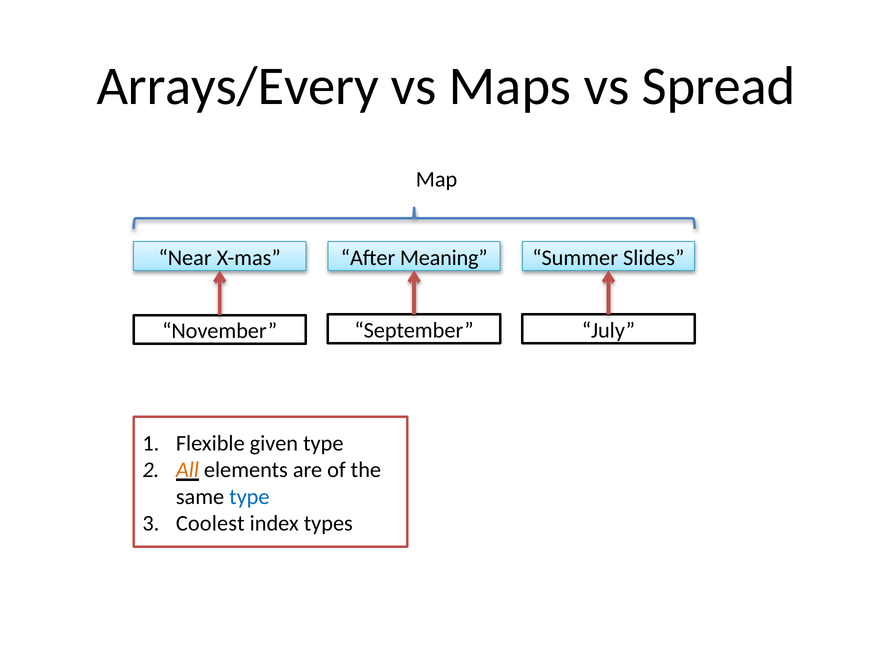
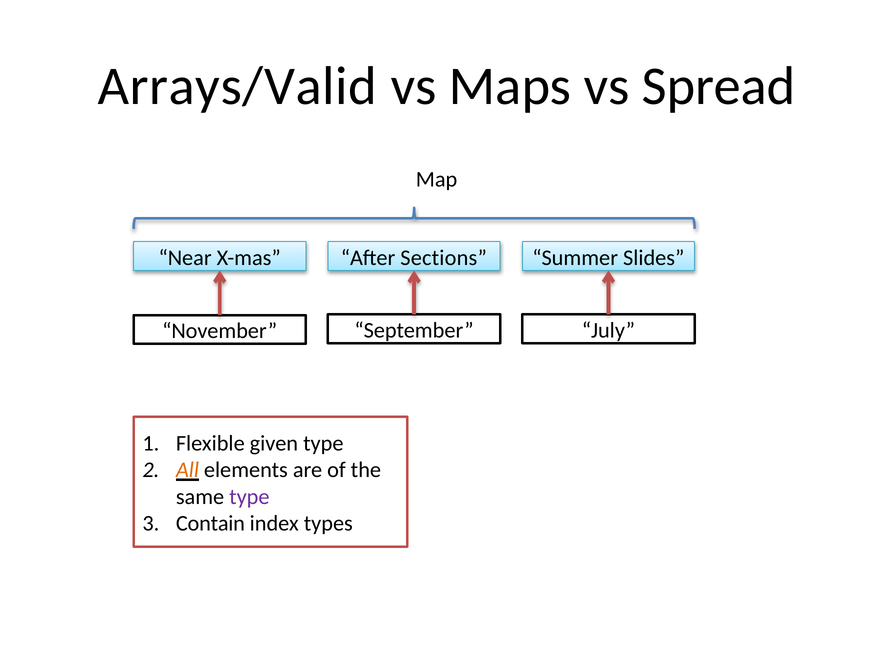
Arrays/Every: Arrays/Every -> Arrays/Valid (237, 86)
Meaning: Meaning -> Sections (444, 258)
type colour: blue -> purple (249, 497)
Coolest: Coolest -> Contain (210, 523)
